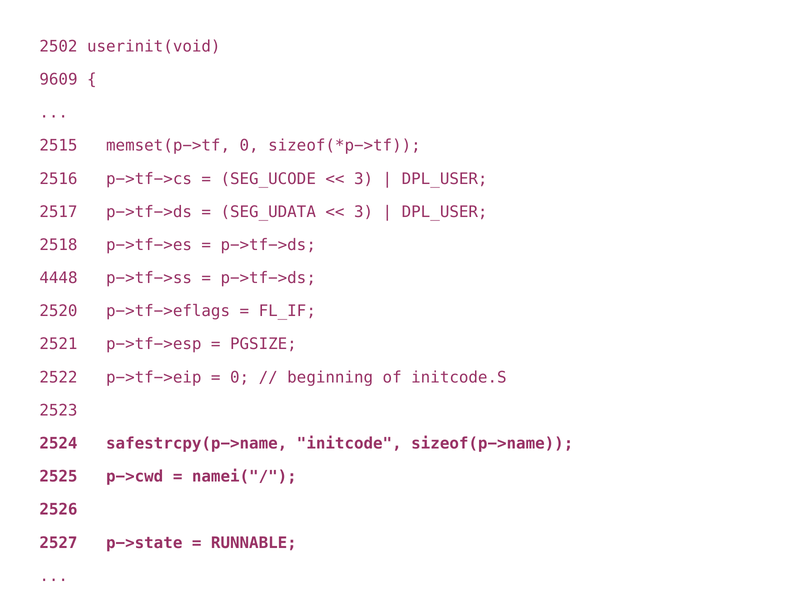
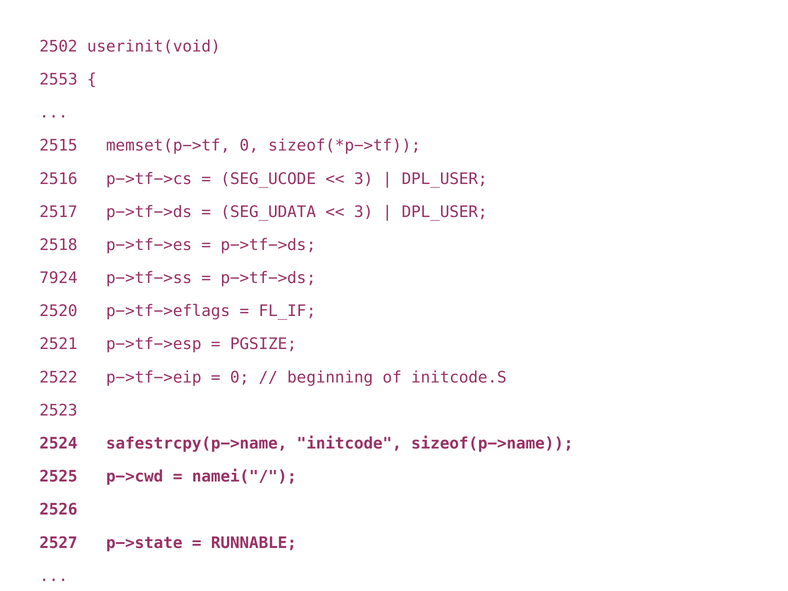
9609: 9609 -> 2553 (58, 79)
4448: 4448 -> 7924 (58, 278)
